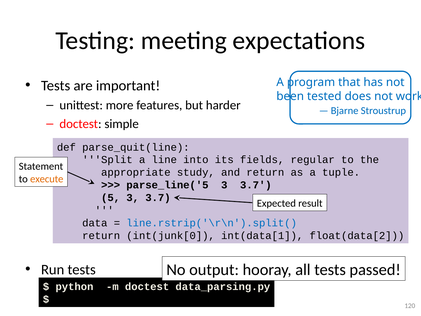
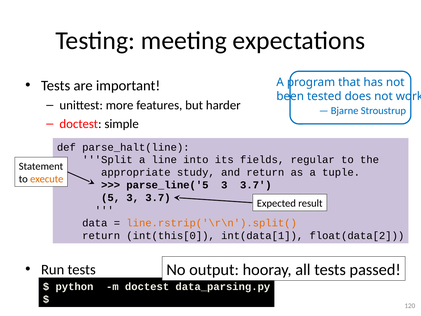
parse_quit(line: parse_quit(line -> parse_halt(line (136, 147)
line.rstrip('\r\n').split( colour: blue -> orange (212, 223)
int(junk[0: int(junk[0 -> int(this[0 (171, 236)
